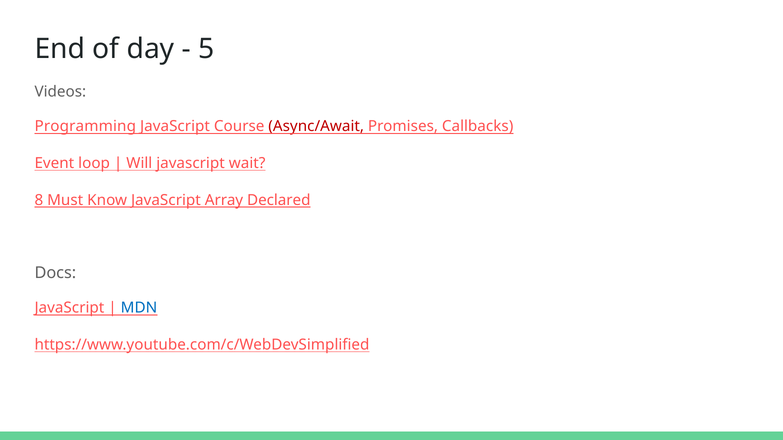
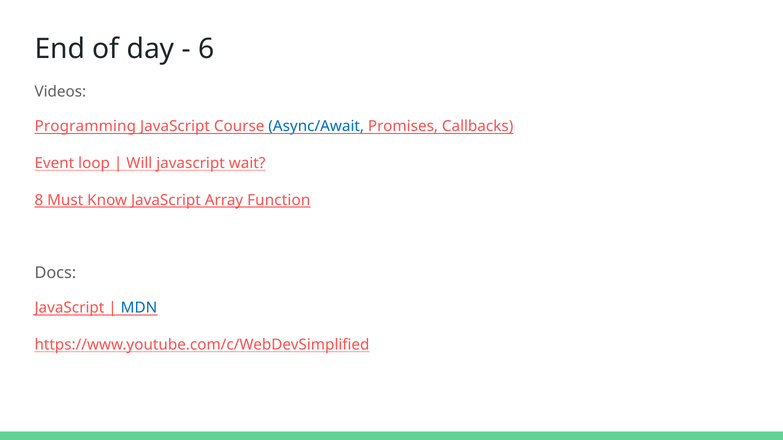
5: 5 -> 6 (206, 49)
Async/Await colour: red -> blue (316, 126)
Declared: Declared -> Function (279, 200)
